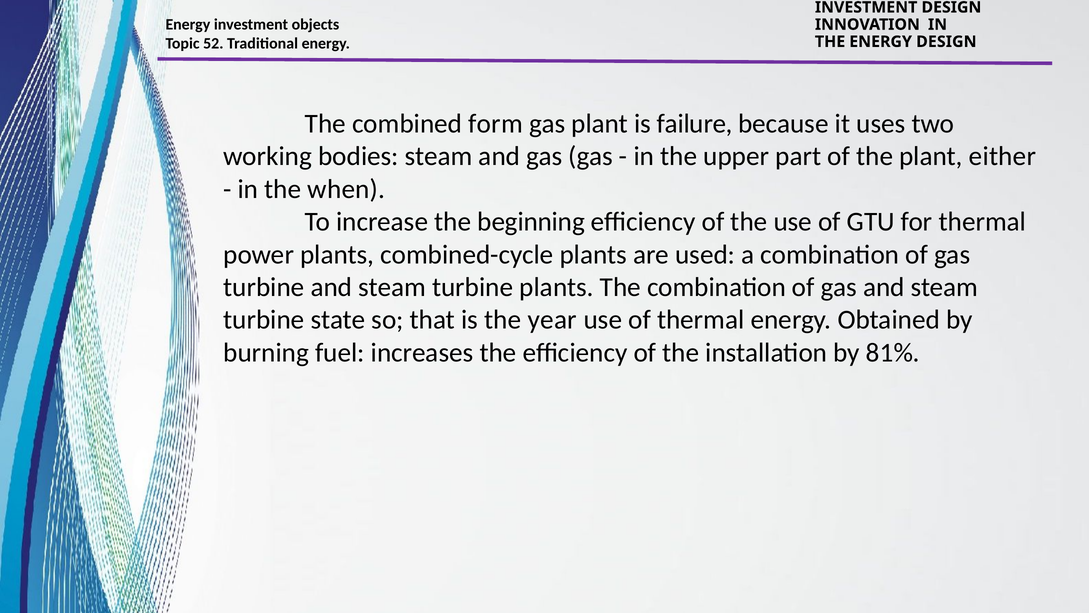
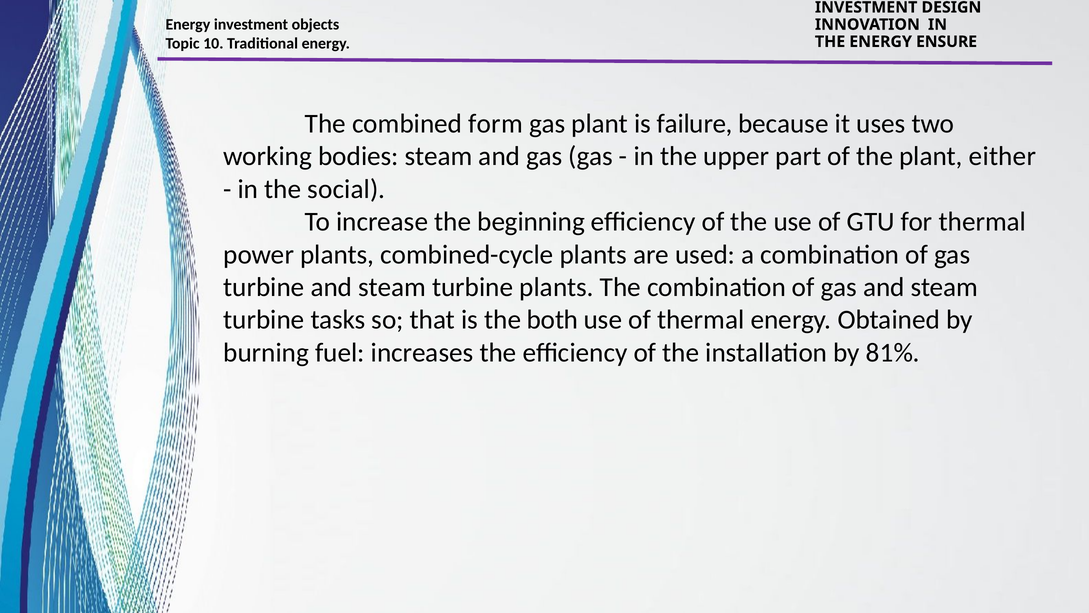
52: 52 -> 10 (213, 44)
ENERGY DESIGN: DESIGN -> ENSURE (947, 42)
when: when -> social (346, 189)
state: state -> tasks (338, 320)
year: year -> both (553, 320)
